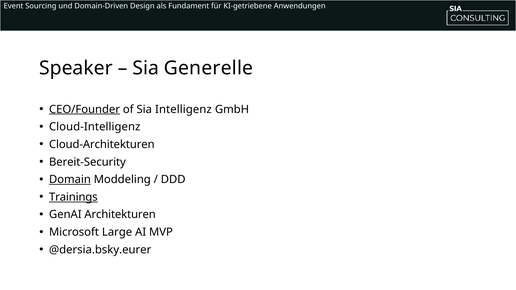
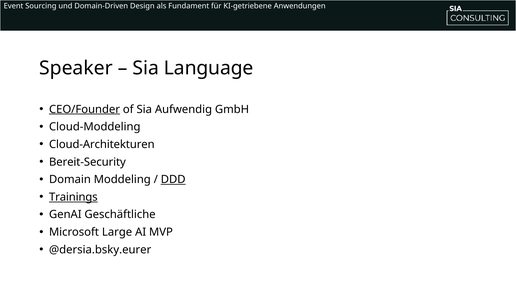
Generelle: Generelle -> Language (209, 68)
Intelligenz: Intelligenz -> Aufwendig (183, 109)
Cloud-Intelligenz: Cloud-Intelligenz -> Cloud-Moddeling (95, 127)
Domain underline: present -> none (70, 180)
DDD underline: none -> present (173, 180)
Architekturen: Architekturen -> Geschäftliche (120, 215)
